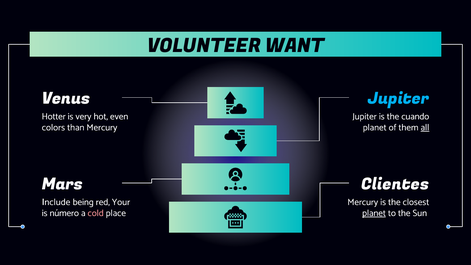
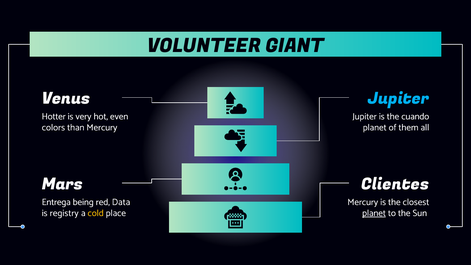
WANT: WANT -> GIANT (295, 46)
all underline: present -> none (425, 127)
Include: Include -> Entrega (56, 202)
Your: Your -> Data (121, 202)
número: número -> registry (64, 213)
cold colour: pink -> yellow (96, 213)
